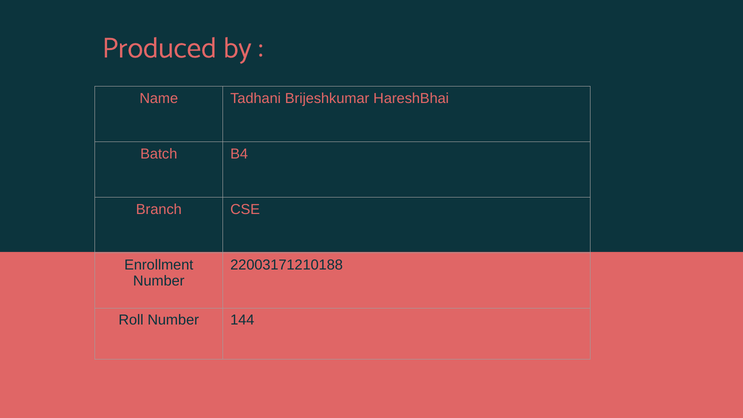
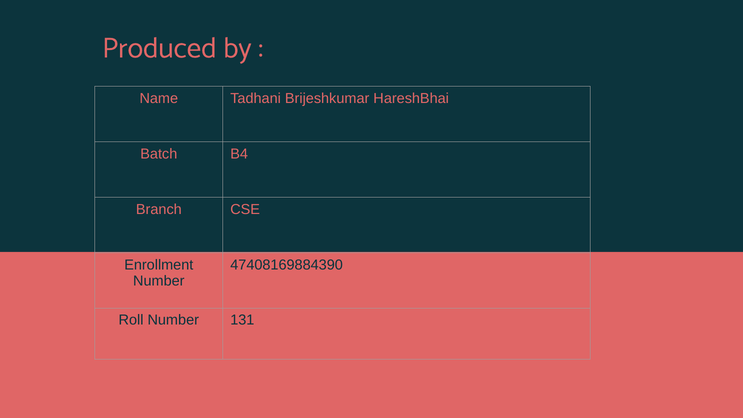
22003171210188: 22003171210188 -> 47408169884390 (287, 265)
144: 144 -> 131 (242, 320)
